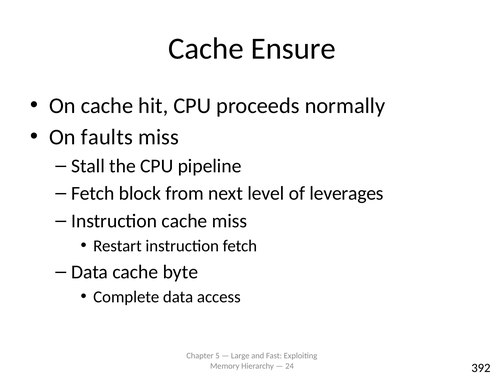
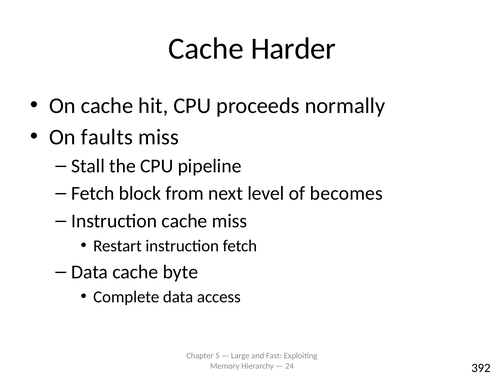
Ensure: Ensure -> Harder (293, 49)
leverages: leverages -> becomes (346, 194)
